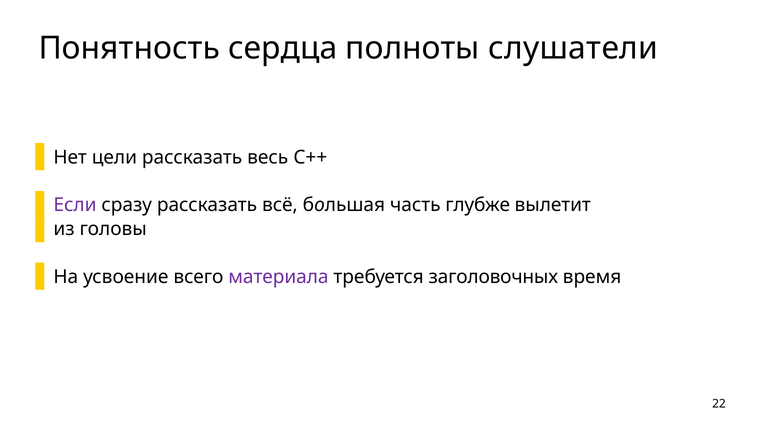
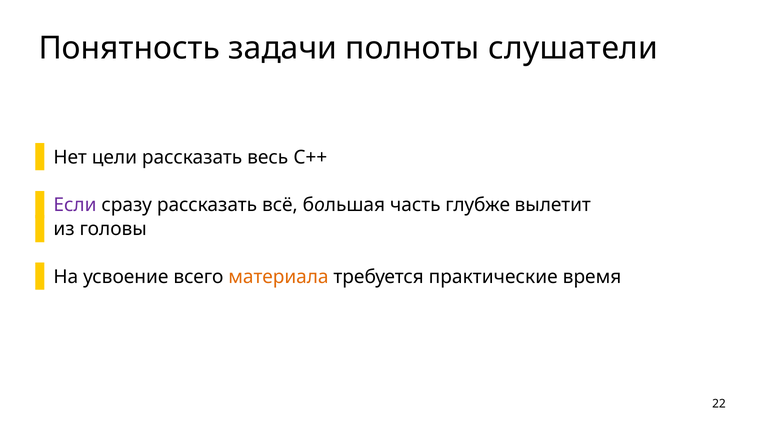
сердца: сердца -> задачи (283, 48)
материала colour: purple -> orange (278, 277)
заголовочных: заголовочных -> практические (493, 277)
